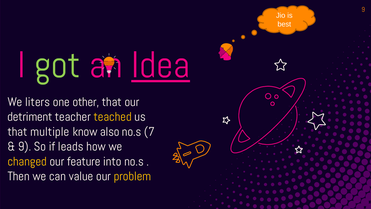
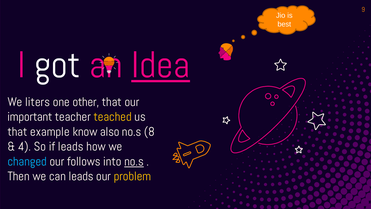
got colour: light green -> white (57, 65)
detriment: detriment -> important (30, 117)
multiple: multiple -> example (50, 132)
7: 7 -> 8 (149, 132)
9: 9 -> 4 (25, 146)
changed colour: yellow -> light blue (27, 161)
feature: feature -> follows (84, 161)
no.s underline: none -> present (134, 161)
can value: value -> leads (81, 176)
